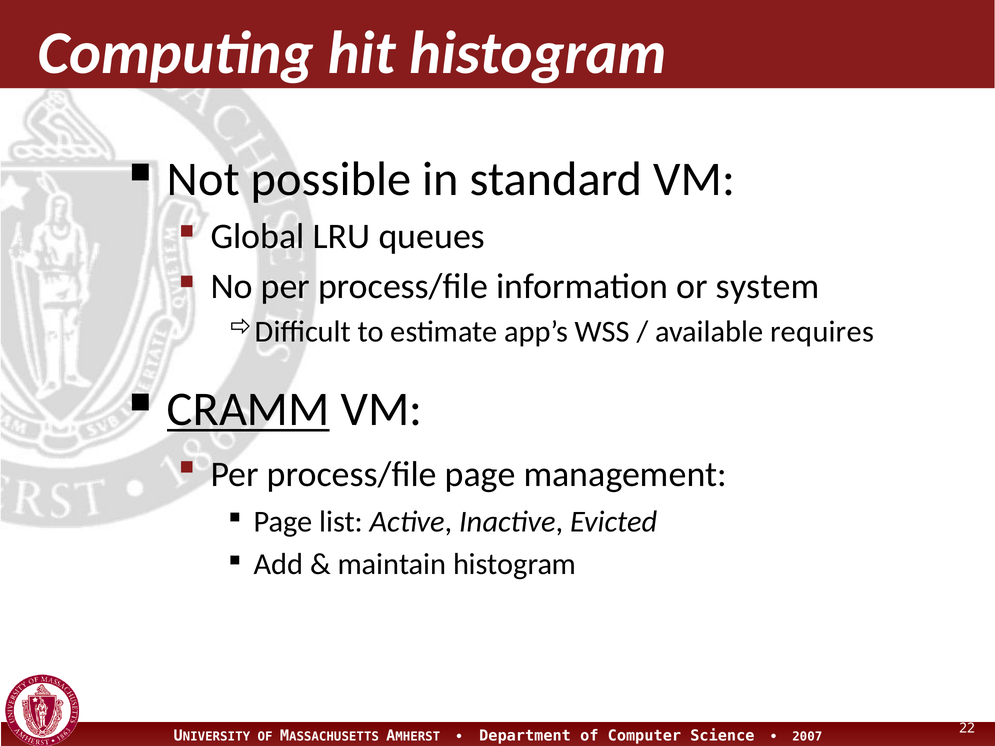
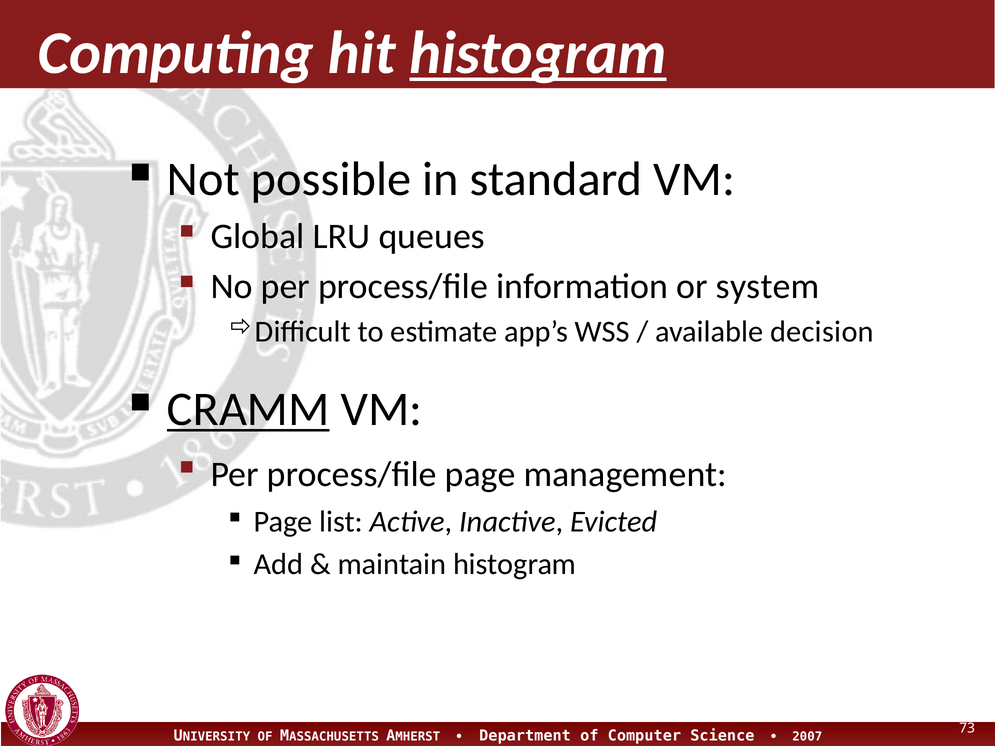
histogram underline: none -> present (538, 53)
requires: requires -> decision (822, 332)
22: 22 -> 73 (967, 728)
